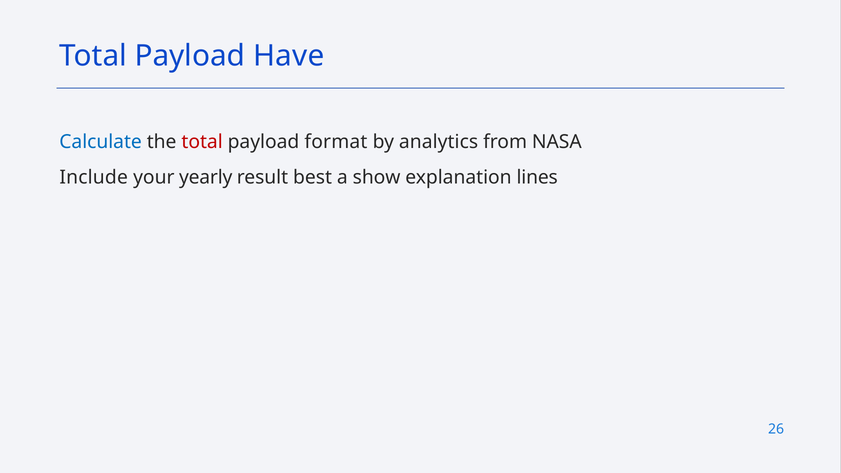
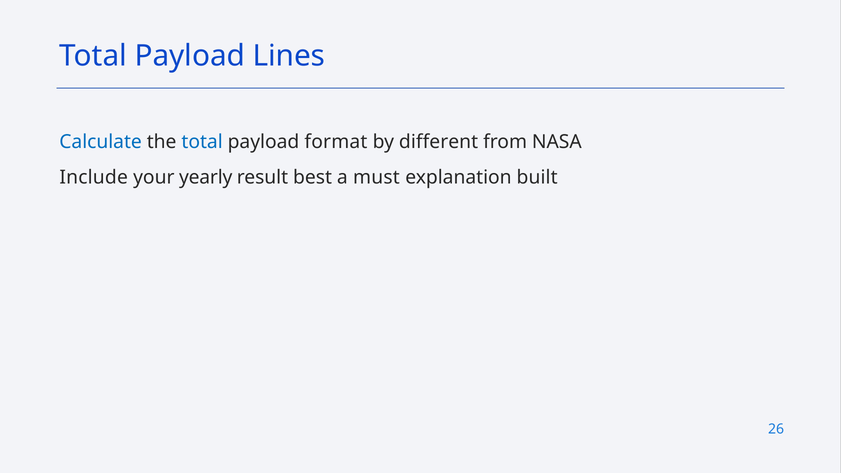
Have: Have -> Lines (289, 56)
total colour: red -> blue (202, 142)
analytics: analytics -> different (439, 142)
show: show -> must (376, 177)
lines: lines -> built (537, 177)
